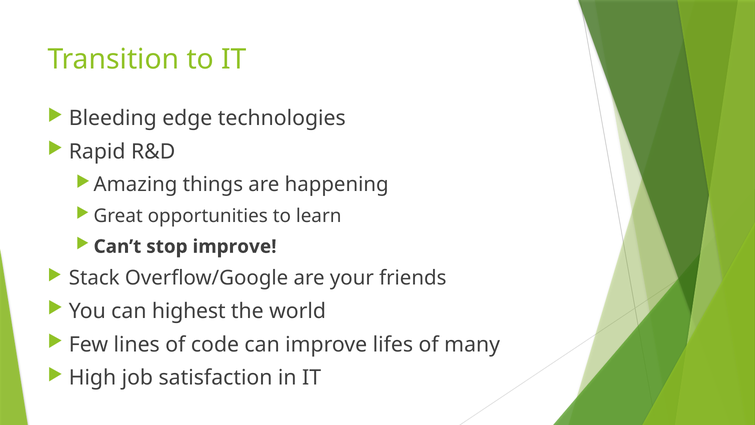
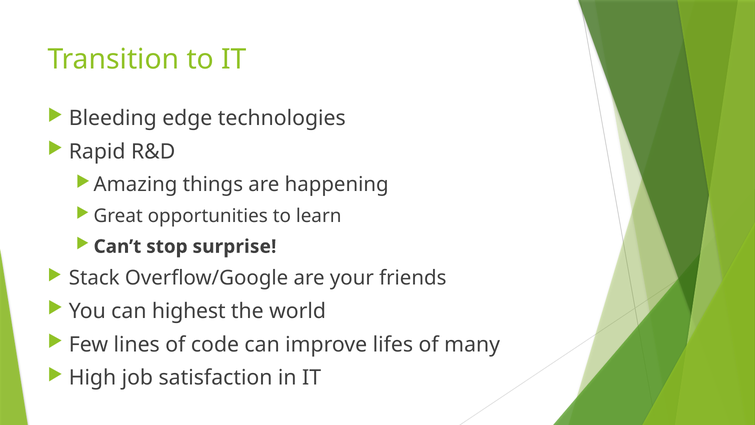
stop improve: improve -> surprise (234, 246)
